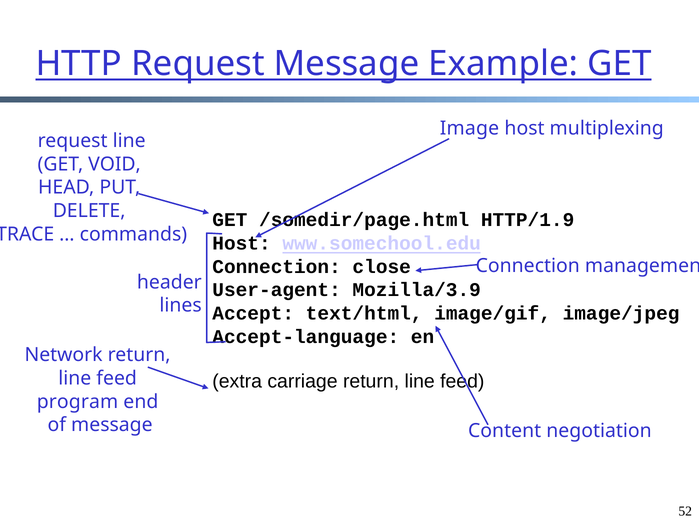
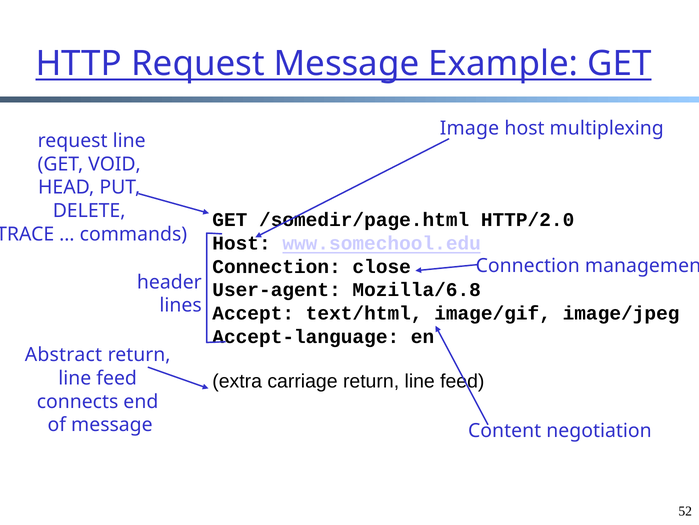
HTTP/1.9: HTTP/1.9 -> HTTP/2.0 (528, 220)
Mozilla/3.9: Mozilla/3.9 -> Mozilla/6.8 (417, 290)
Network: Network -> Abstract (63, 355)
program: program -> connects (78, 401)
